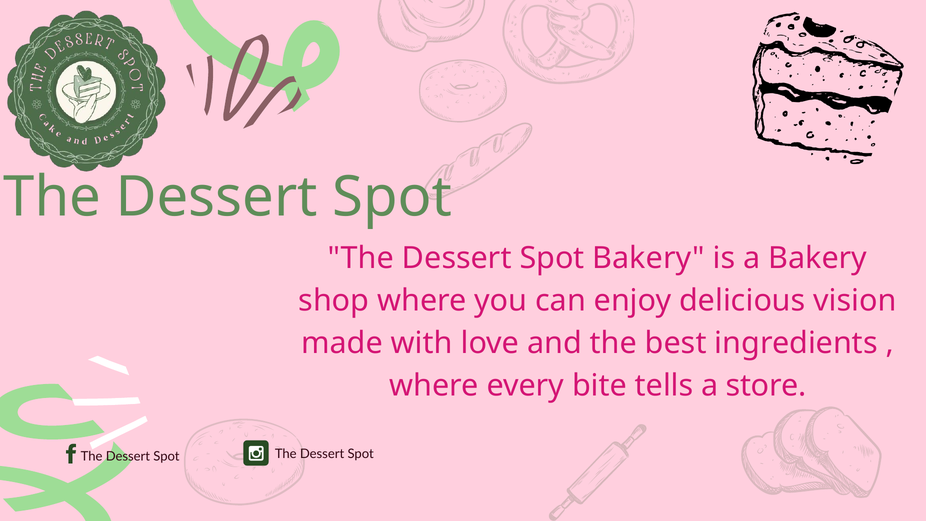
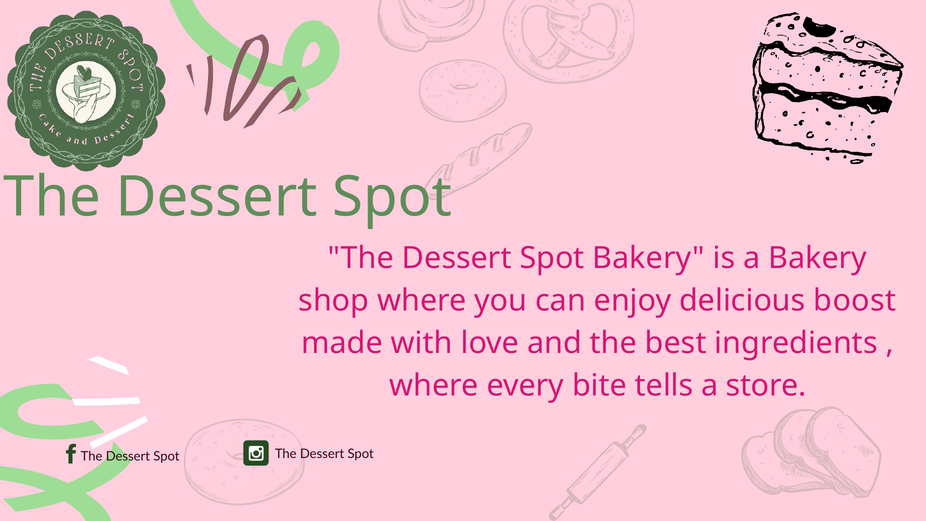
vision: vision -> boost (855, 300)
